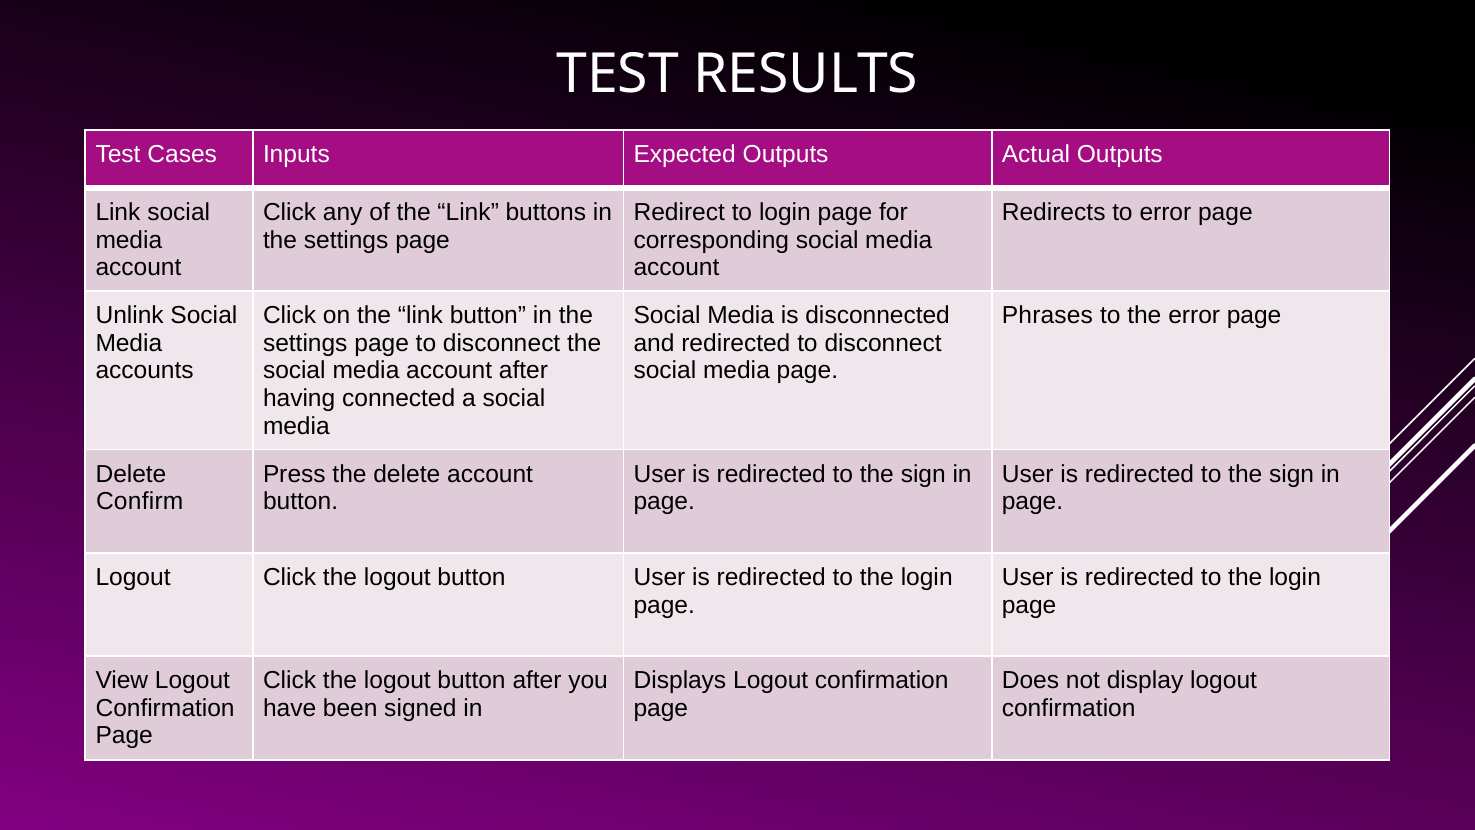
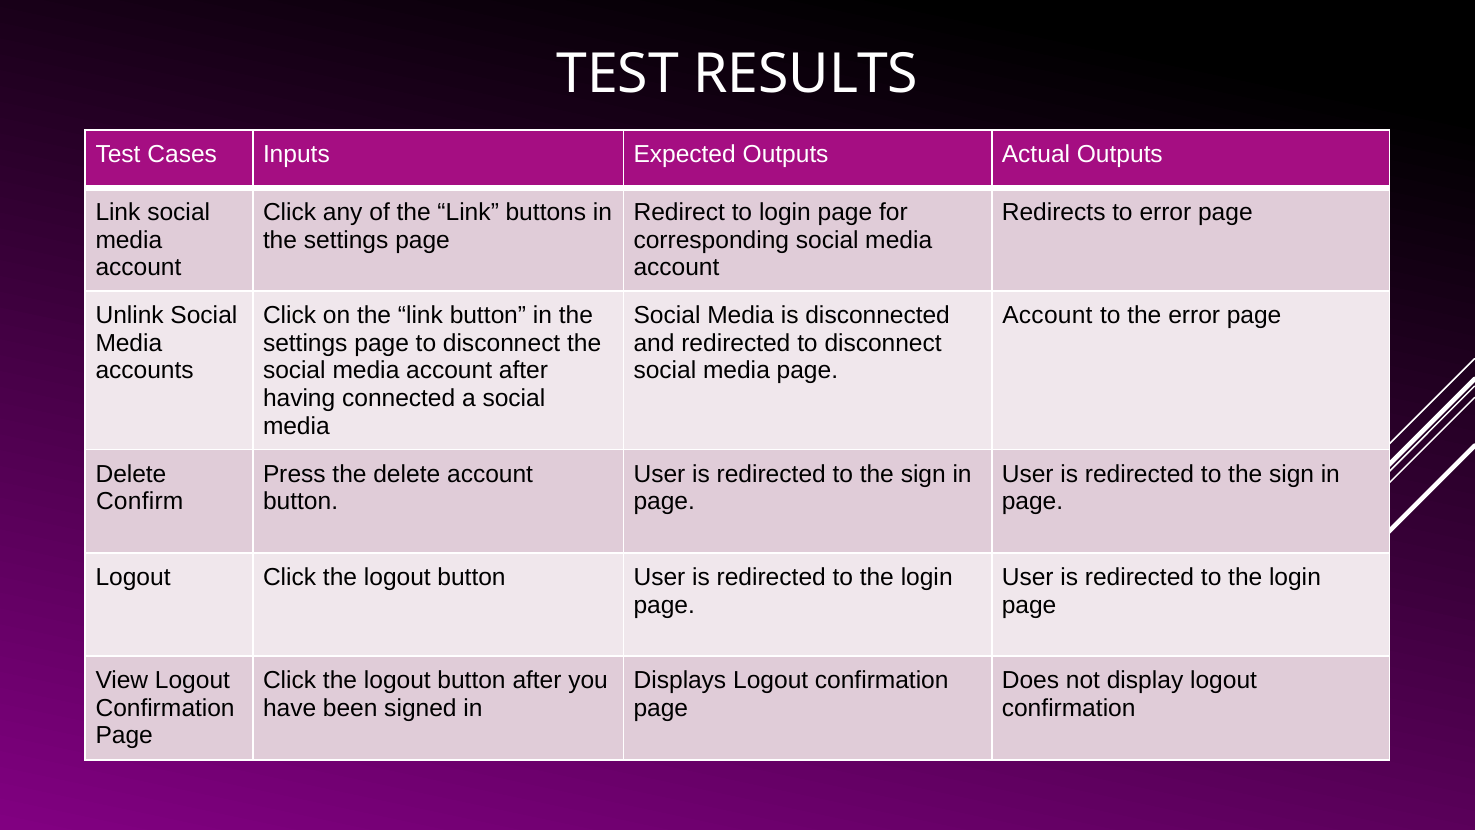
Phrases: Phrases -> Account (1047, 316)
